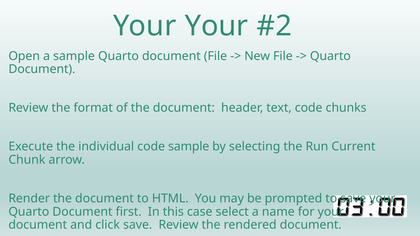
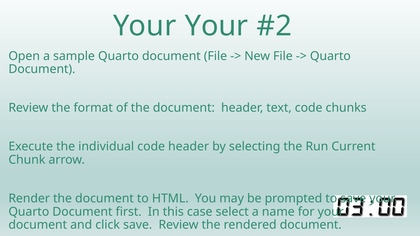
code sample: sample -> header (189, 147)
